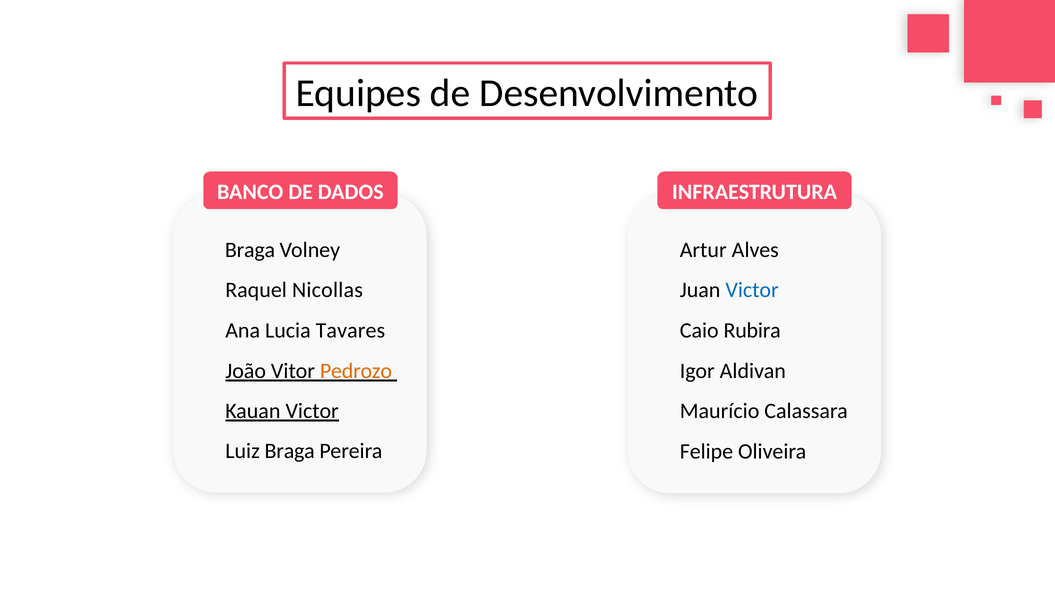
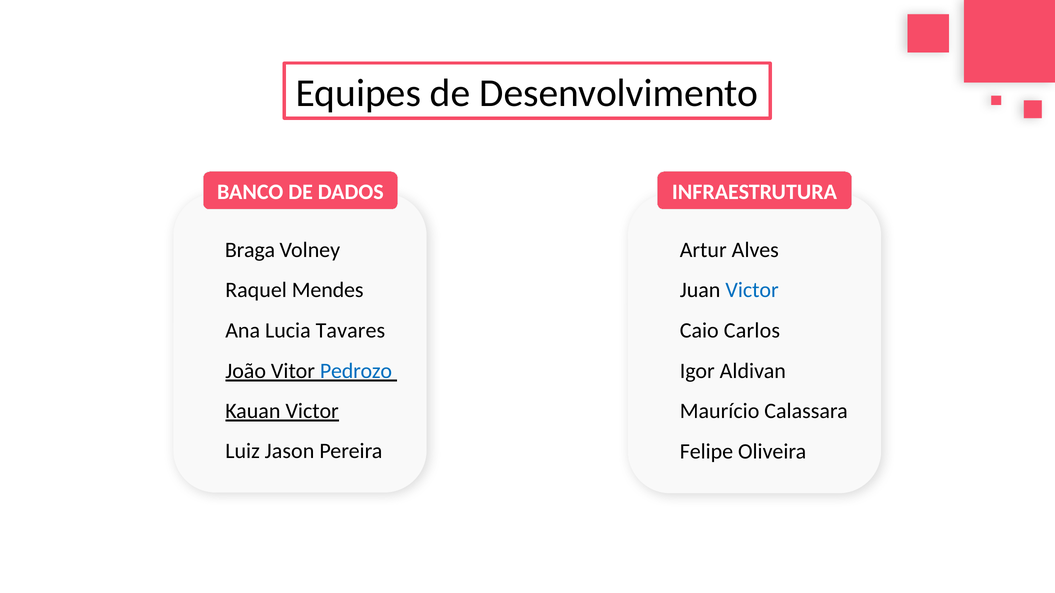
Nicollas: Nicollas -> Mendes (328, 290)
Rubira: Rubira -> Carlos (752, 331)
Pedrozo colour: orange -> blue (356, 371)
Luiz Braga: Braga -> Jason (290, 451)
